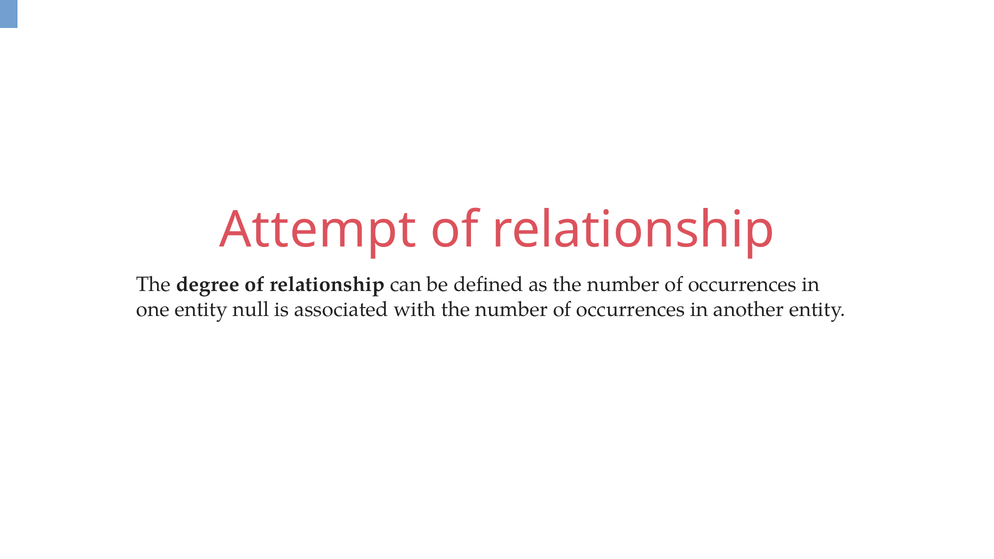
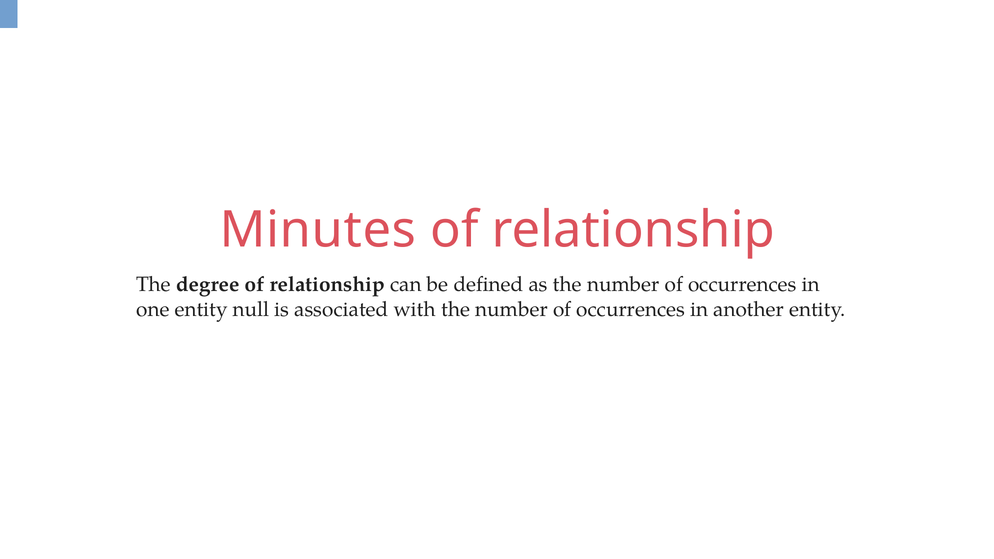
Attempt: Attempt -> Minutes (318, 230)
